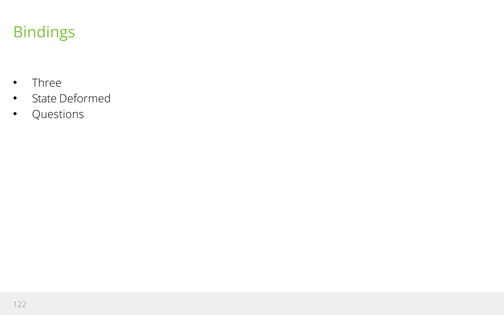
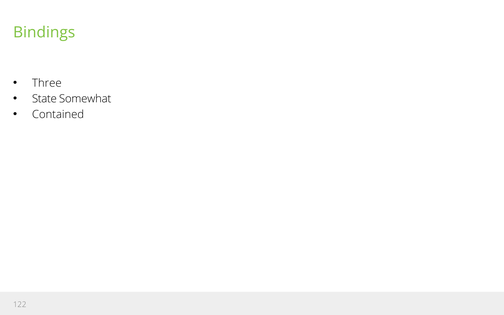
Deformed: Deformed -> Somewhat (85, 99)
Questions: Questions -> Contained (58, 114)
